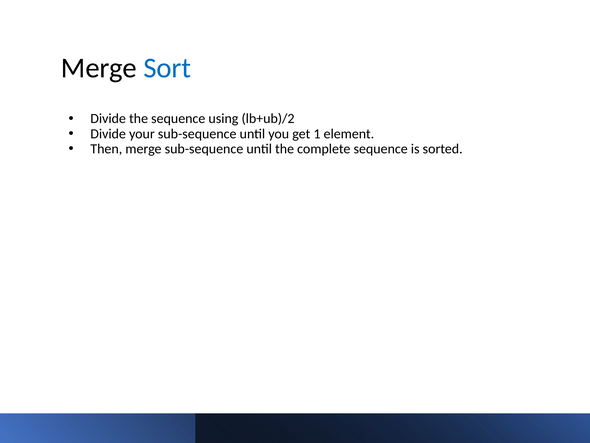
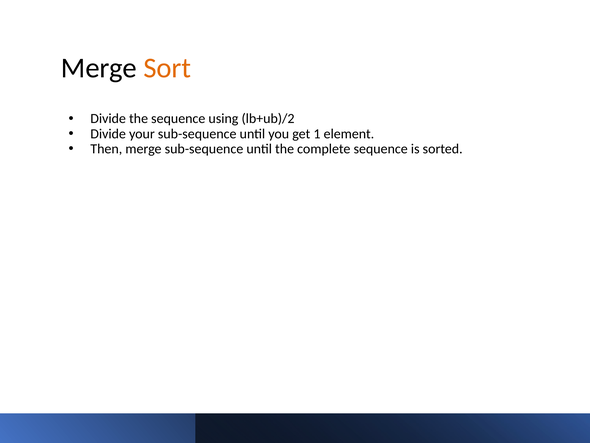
Sort colour: blue -> orange (167, 68)
